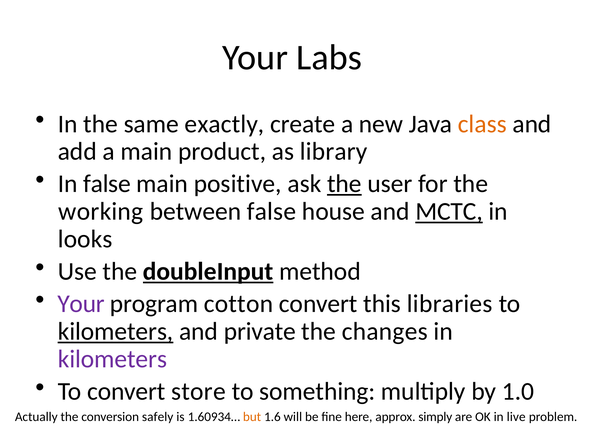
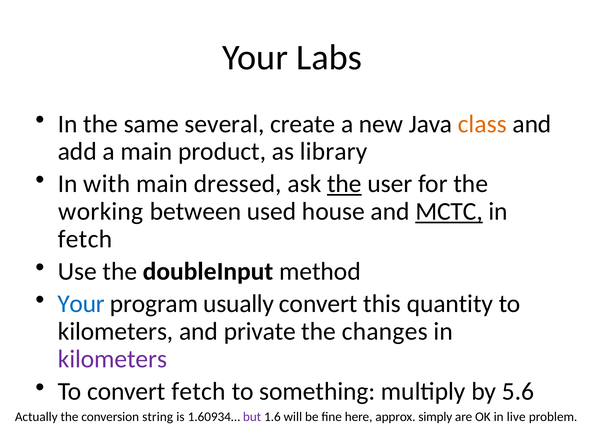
exactly: exactly -> several (225, 124)
In false: false -> with (107, 184)
positive: positive -> dressed (238, 184)
between false: false -> used (272, 211)
looks: looks -> fetch (85, 239)
doubleInput underline: present -> none (208, 271)
Your colour: purple -> blue (81, 304)
cotton: cotton -> usually (239, 304)
libraries: libraries -> quantity (450, 304)
kilometers underline: present -> none (116, 331)
convert store: store -> fetch (199, 391)
1.0: 1.0 -> 5.6 (518, 391)
safely: safely -> string (158, 417)
but colour: orange -> purple (252, 417)
